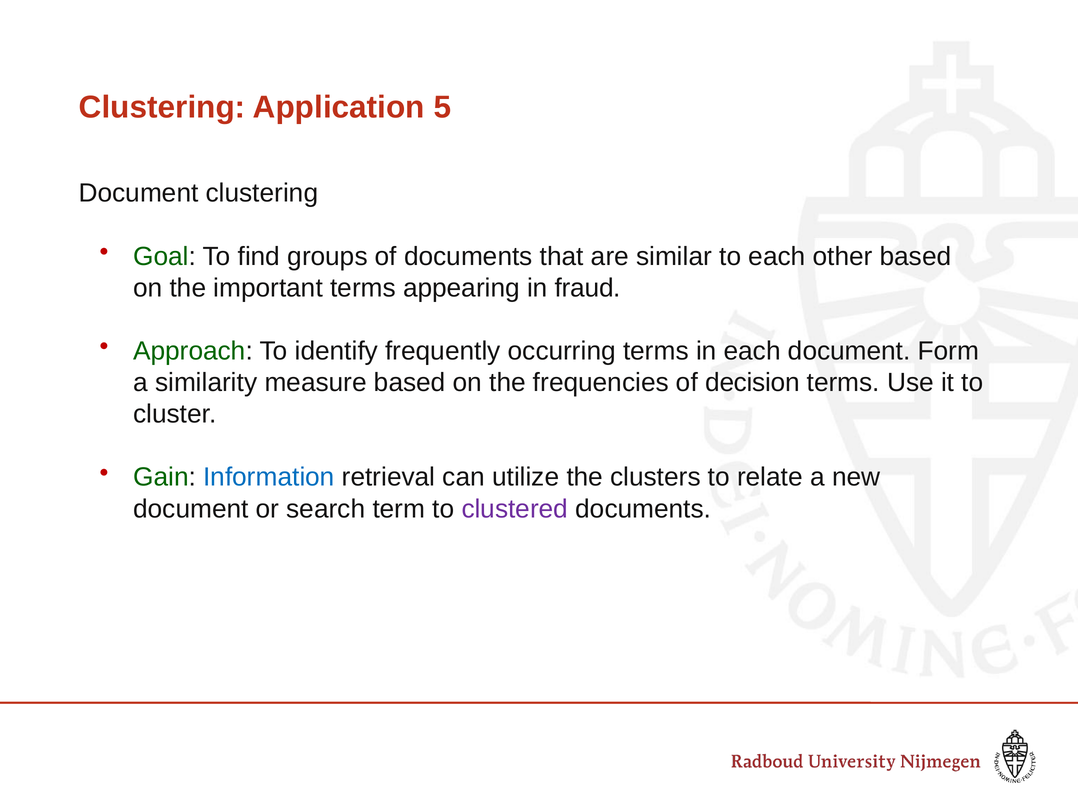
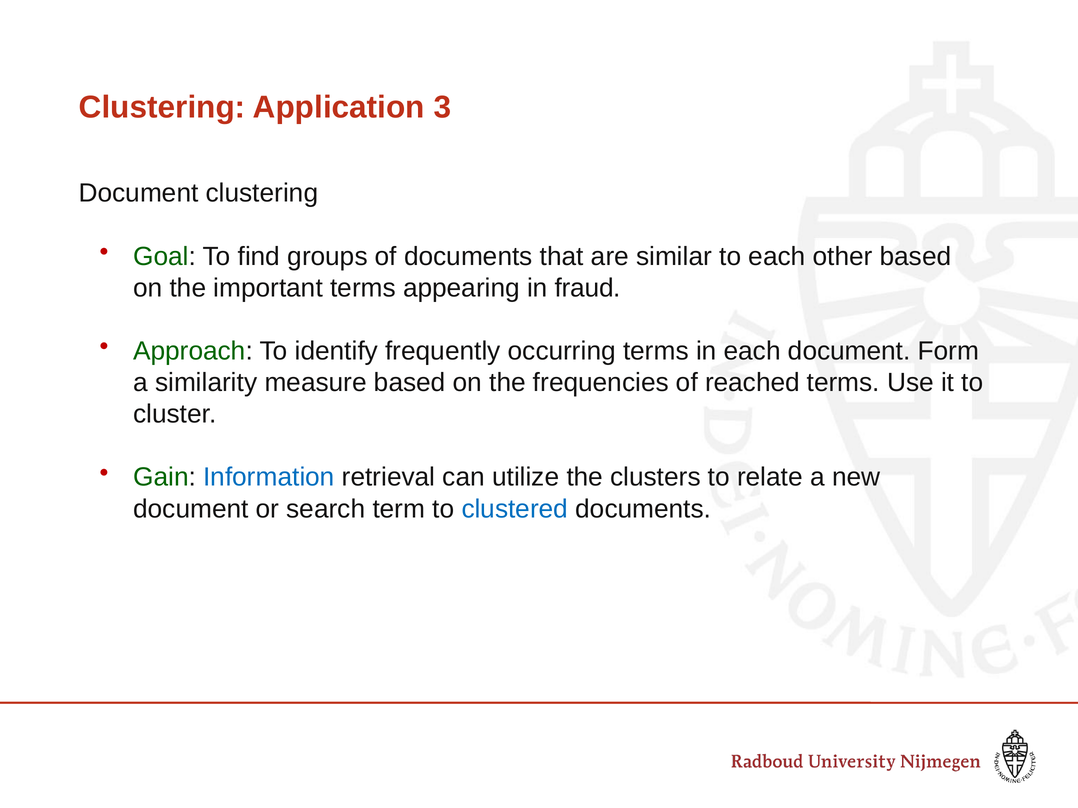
5: 5 -> 3 (442, 107)
decision: decision -> reached (752, 383)
clustered colour: purple -> blue (515, 509)
